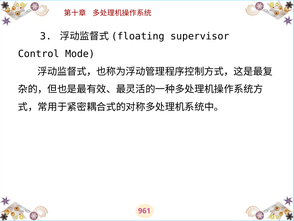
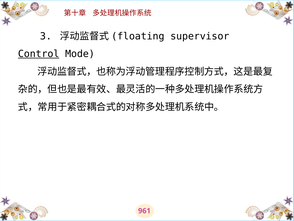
Control underline: none -> present (39, 54)
